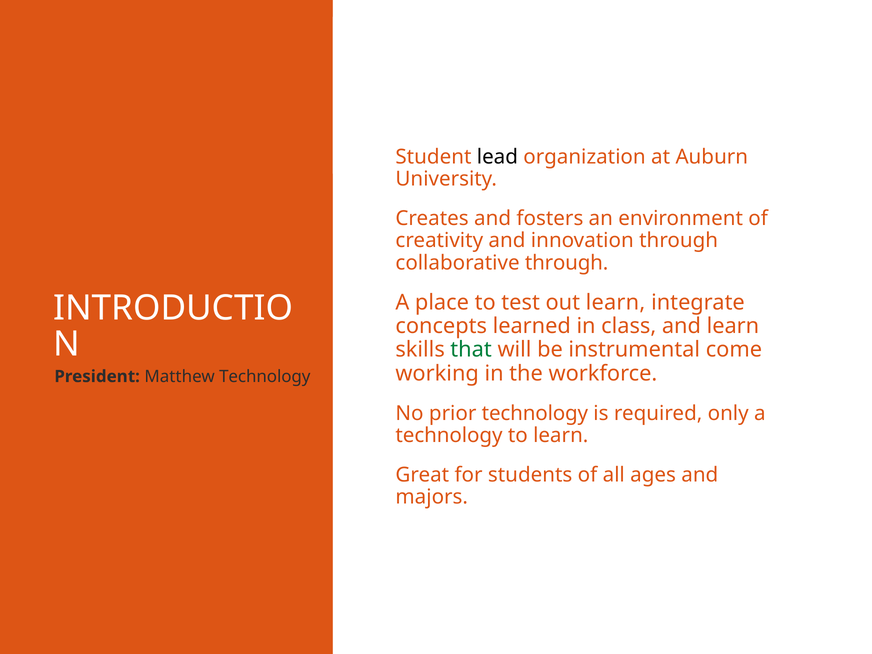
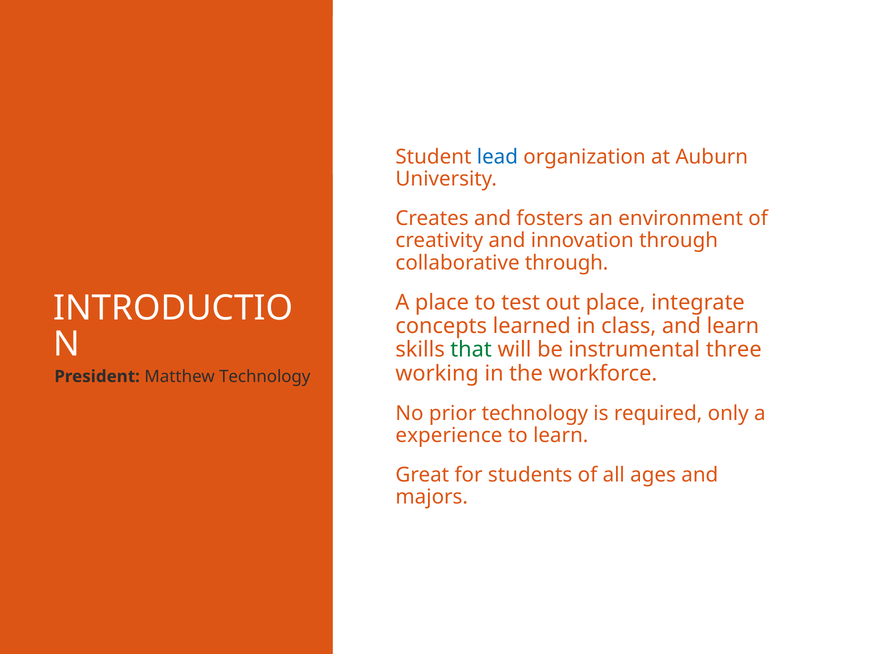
lead colour: black -> blue (497, 157)
out learn: learn -> place (616, 303)
come: come -> three (734, 350)
technology: technology -> experience (449, 435)
